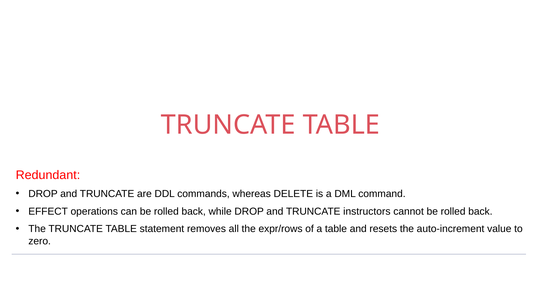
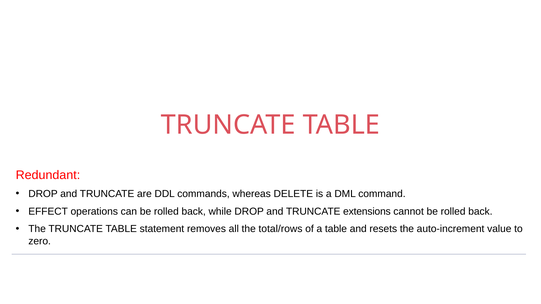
instructors: instructors -> extensions (367, 212)
expr/rows: expr/rows -> total/rows (280, 229)
